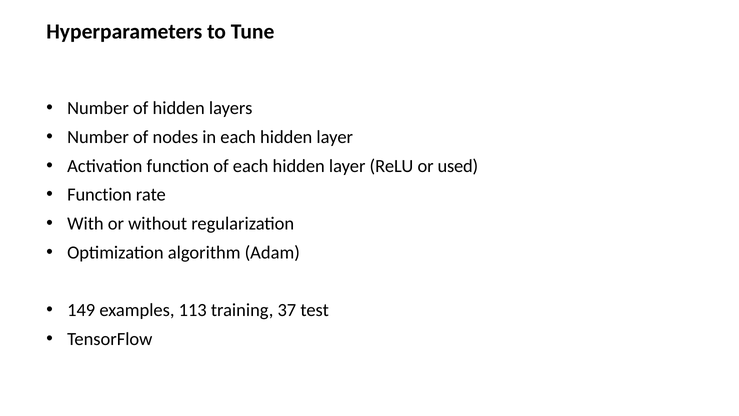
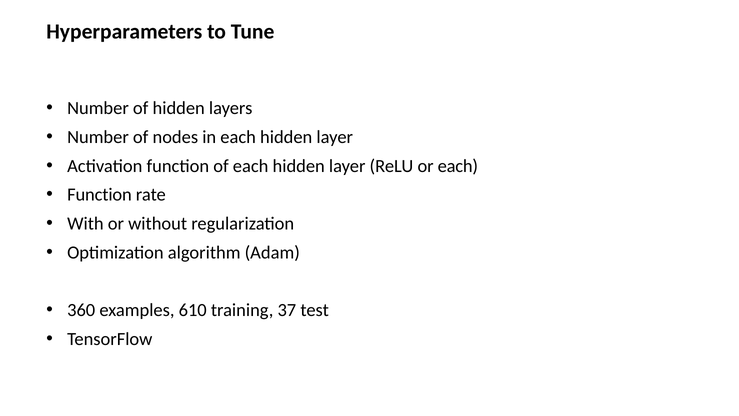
or used: used -> each (458, 166)
149: 149 -> 360 (81, 310)
113: 113 -> 610 (193, 310)
